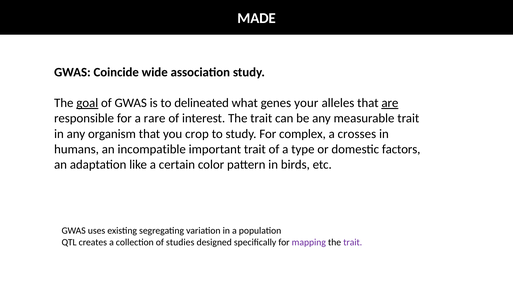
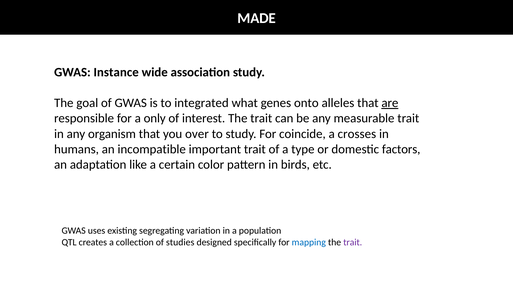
Coincide: Coincide -> Instance (116, 72)
goal underline: present -> none (87, 103)
delineated: delineated -> integrated (202, 103)
your: your -> onto (306, 103)
rare: rare -> only (155, 118)
crop: crop -> over (197, 134)
complex: complex -> coincide (302, 134)
mapping colour: purple -> blue (309, 242)
